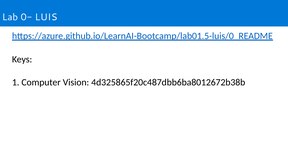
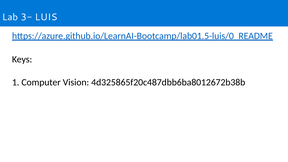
0-: 0- -> 3- (26, 17)
